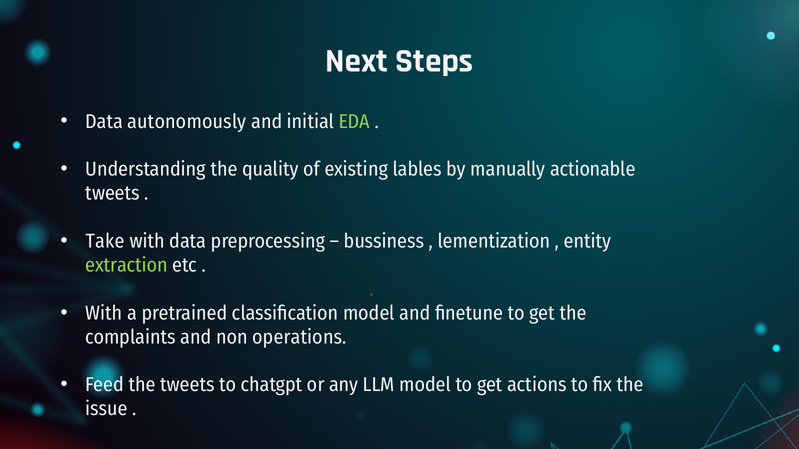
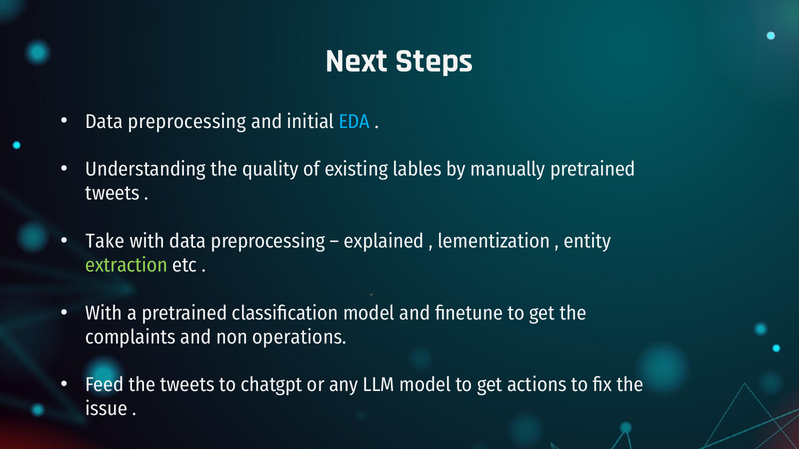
autonomously: autonomously -> preprocessing (187, 122)
EDA colour: light green -> light blue (354, 122)
manually actionable: actionable -> pretrained (593, 170)
bussiness: bussiness -> explained (384, 241)
